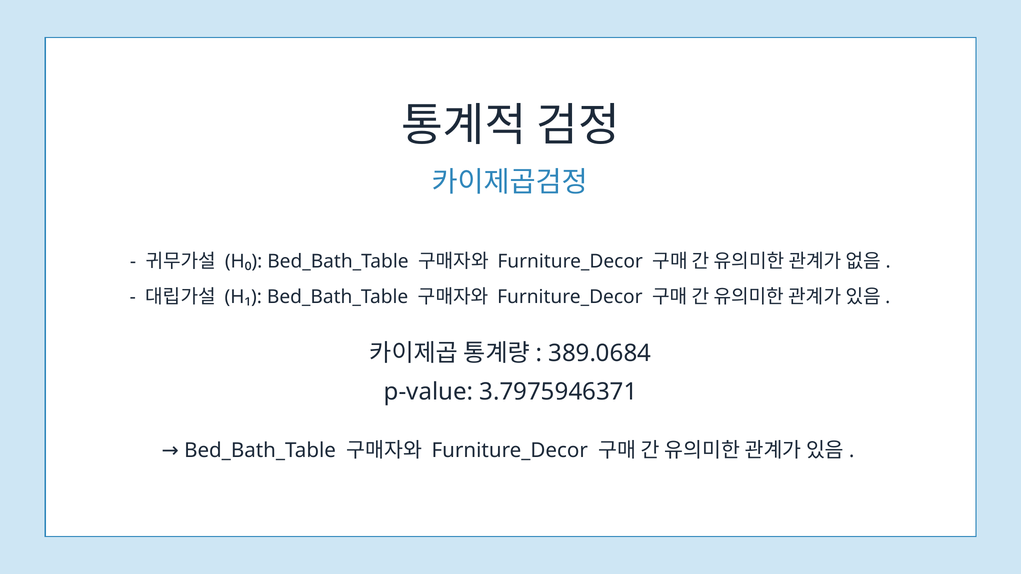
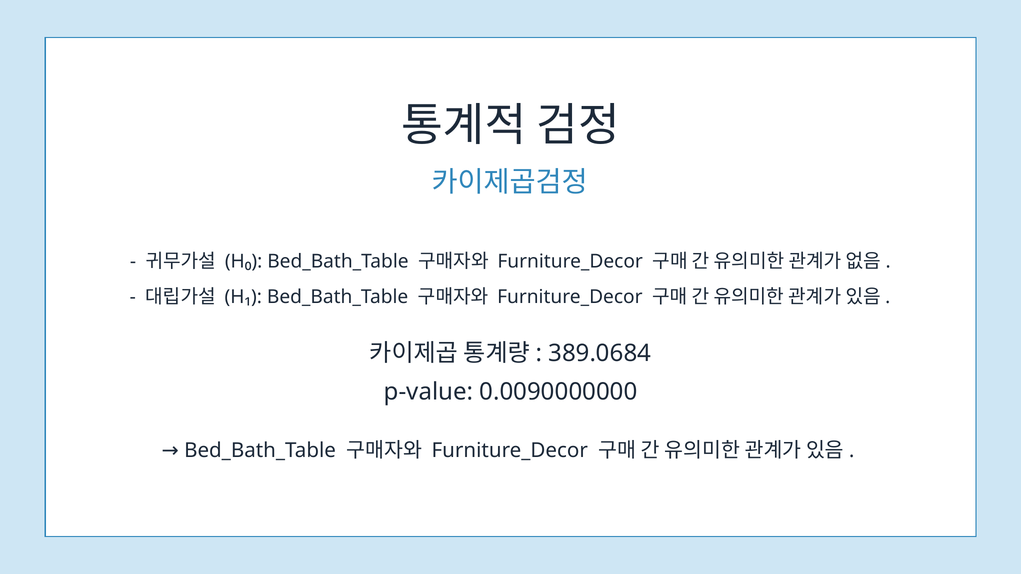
3.7975946371: 3.7975946371 -> 0.0090000000 (558, 392)
